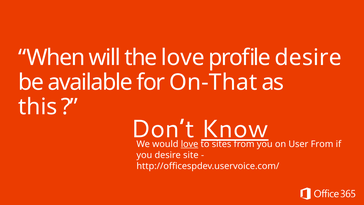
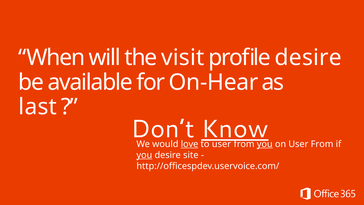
the love: love -> visit (183, 58)
On-That: On-That -> On-Hear (213, 82)
this: this -> last (38, 107)
to sites: sites -> user (222, 144)
you underline: none -> present (265, 144)
you underline: none -> present (144, 155)
